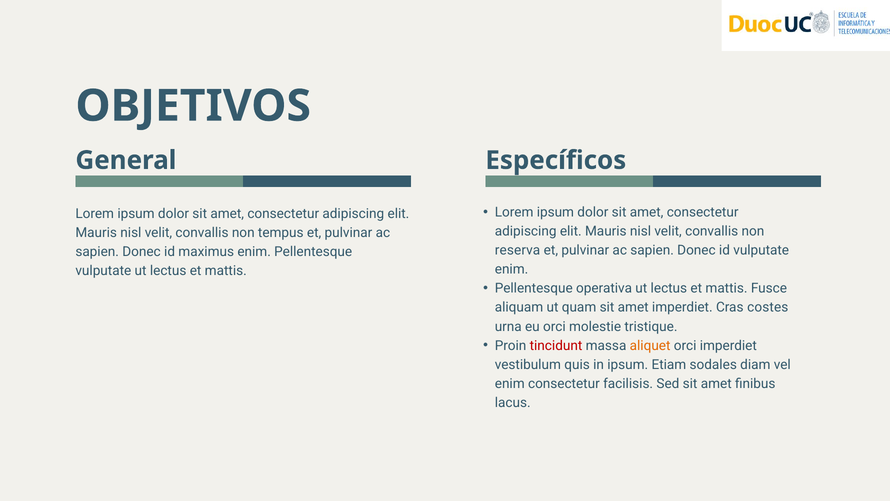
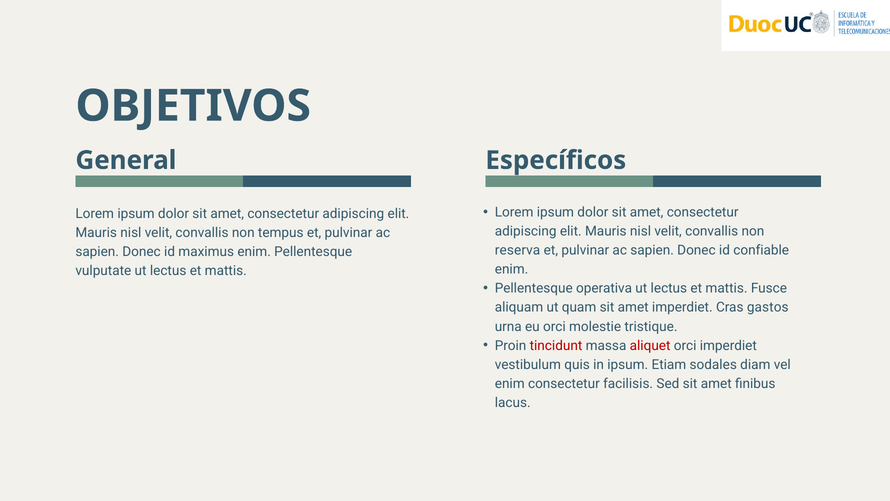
id vulputate: vulputate -> confiable (761, 250)
costes: costes -> gastos (768, 307)
aliquet colour: orange -> red (650, 345)
